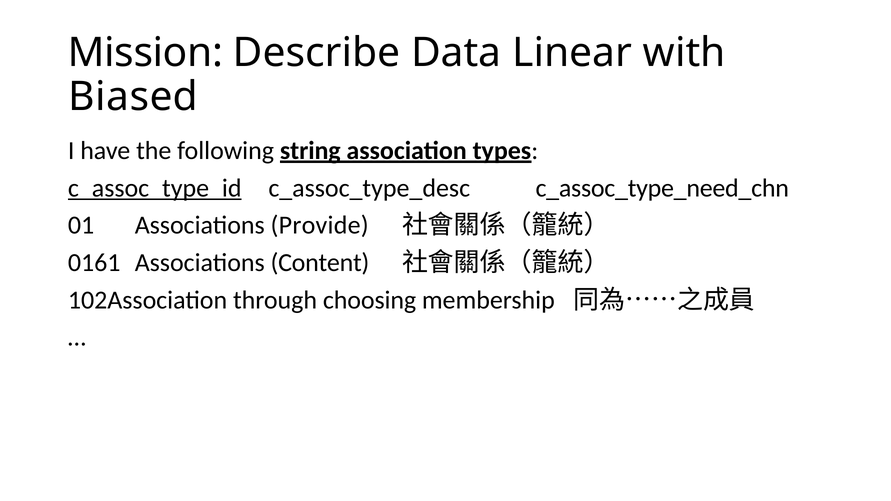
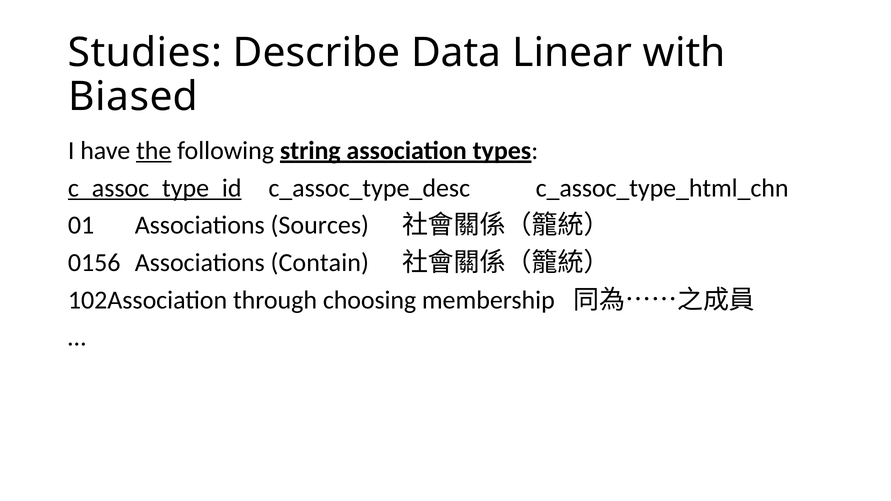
Mission: Mission -> Studies (145, 53)
the underline: none -> present (154, 151)
c_assoc_type_need_chn: c_assoc_type_need_chn -> c_assoc_type_html_chn (662, 188)
Provide: Provide -> Sources (320, 225)
0161: 0161 -> 0156 (94, 263)
Content: Content -> Contain (320, 263)
